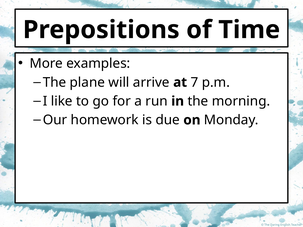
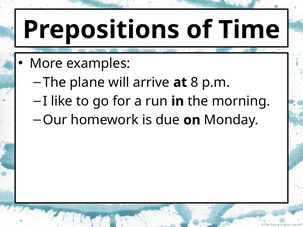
7: 7 -> 8 (194, 82)
